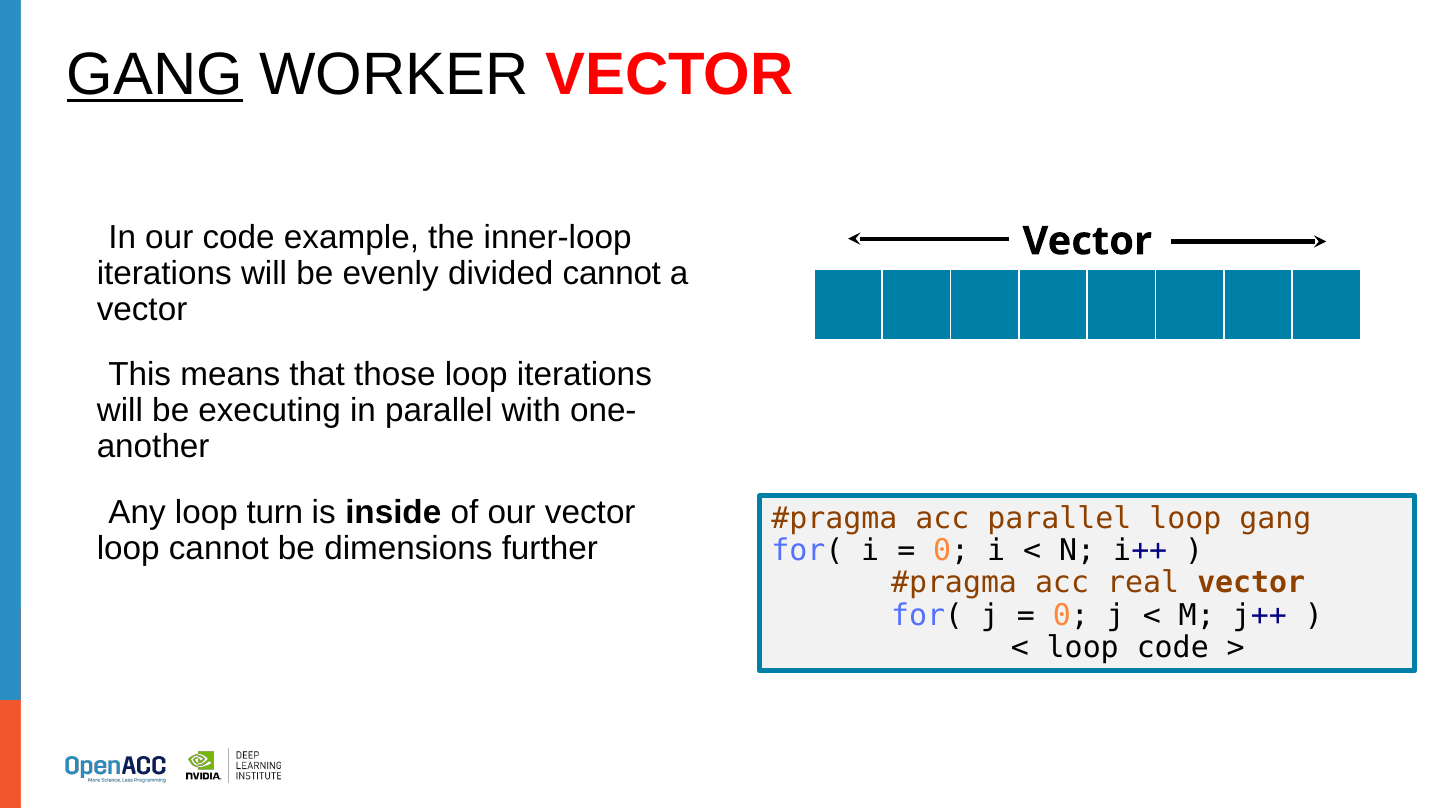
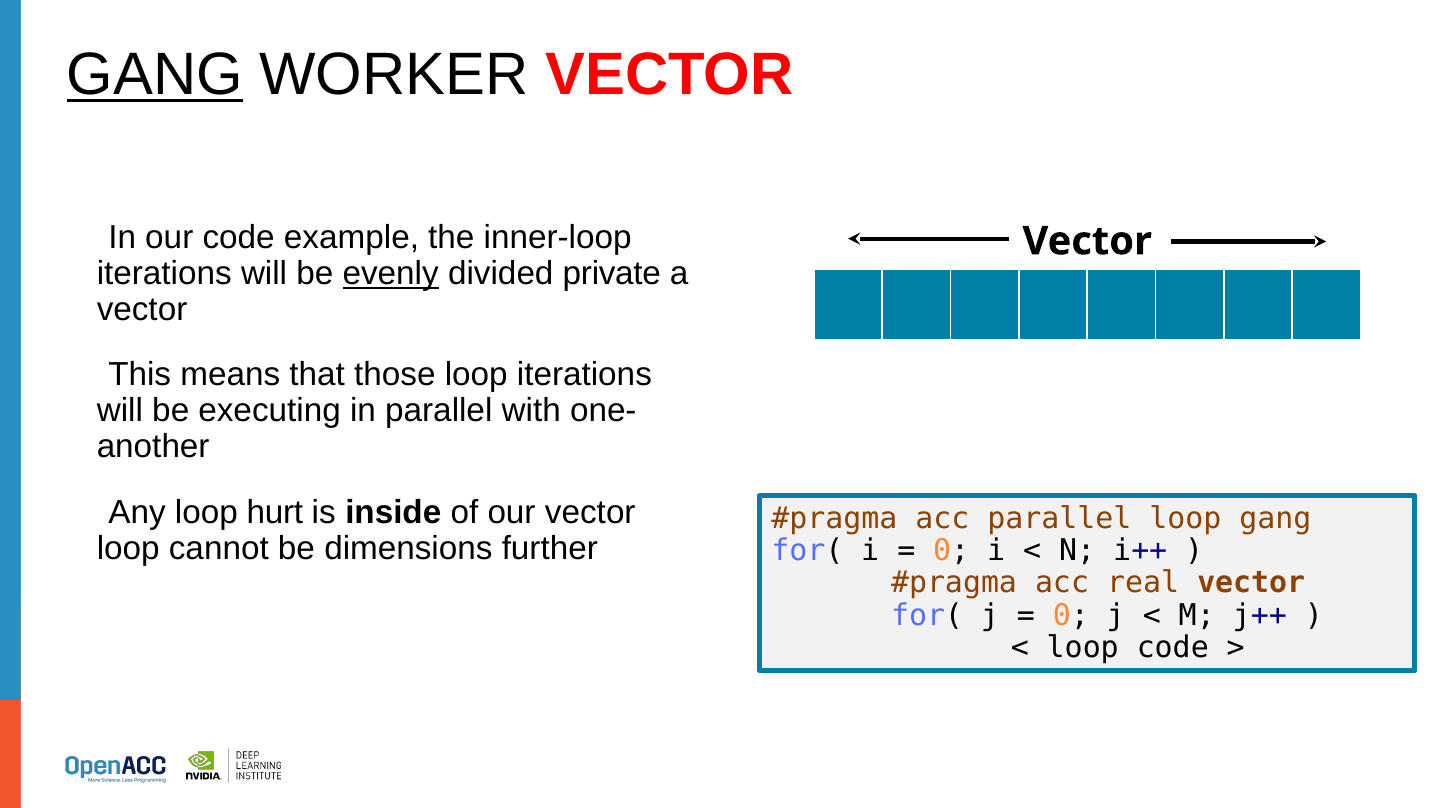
evenly underline: none -> present (391, 273)
divided cannot: cannot -> private (612, 273)
turn: turn -> hurt (275, 512)
